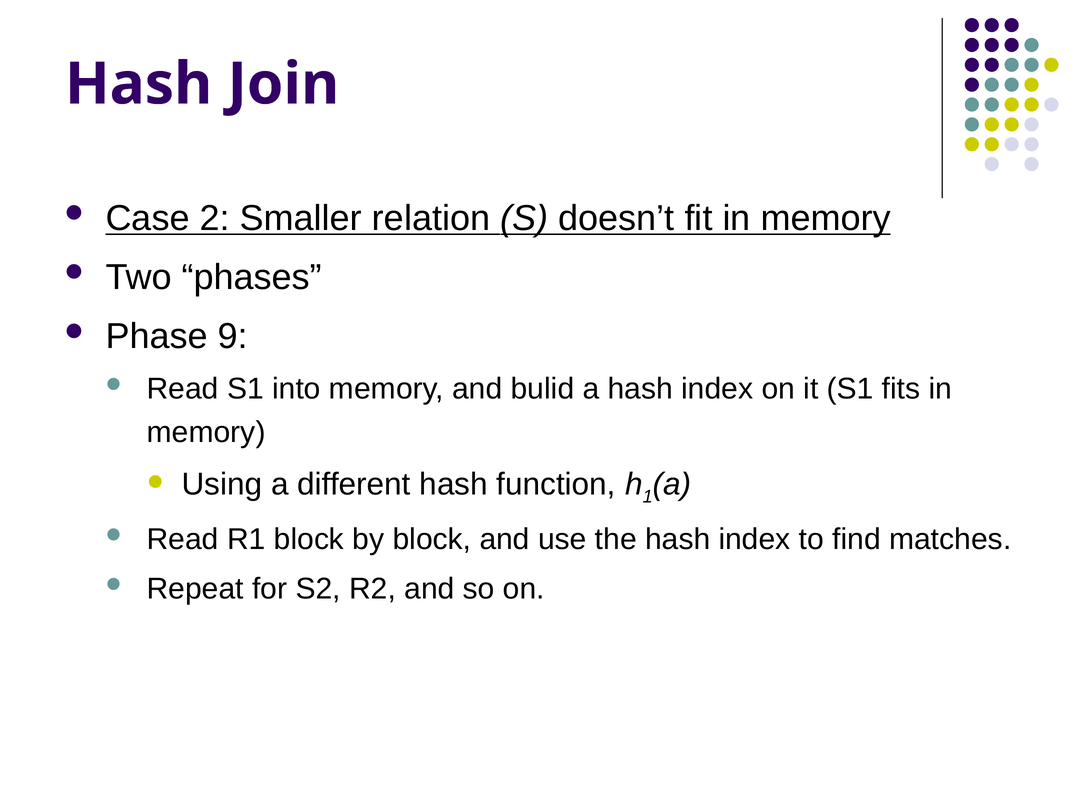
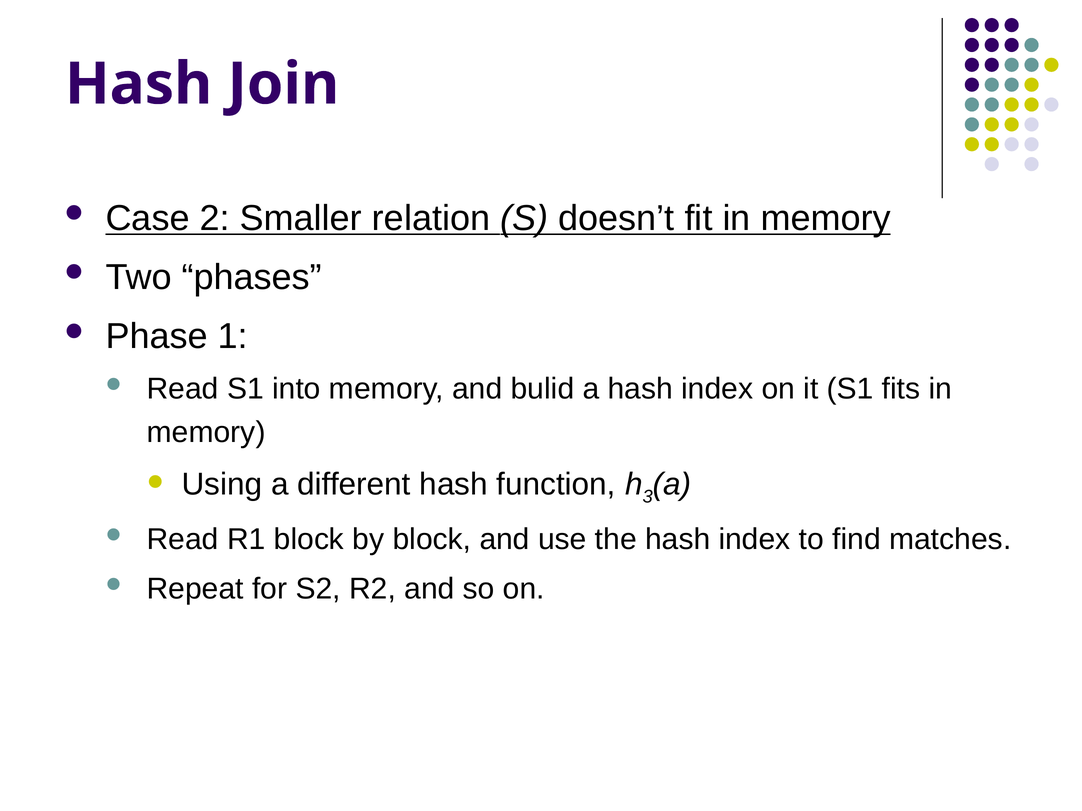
9: 9 -> 1 (233, 337)
1: 1 -> 3 (648, 497)
